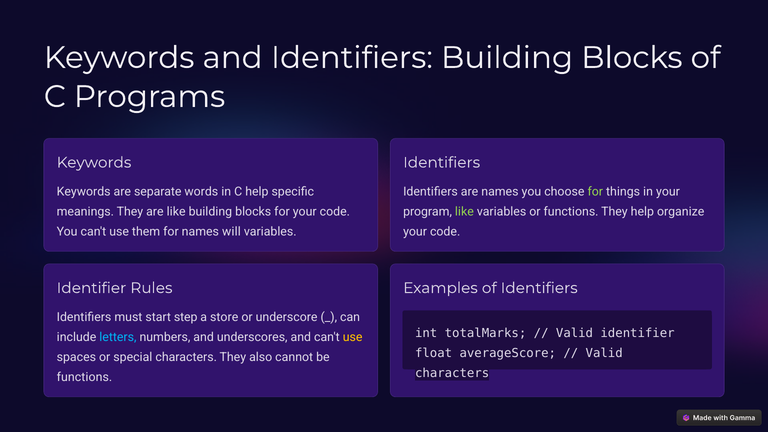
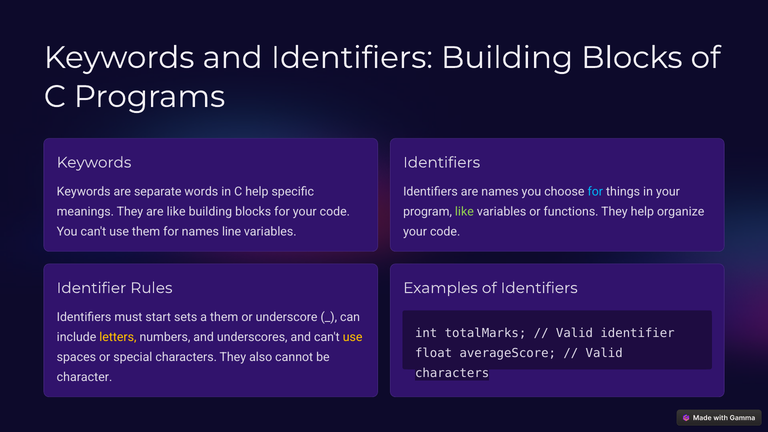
for colour: light green -> light blue (595, 192)
will: will -> line (232, 232)
step: step -> sets (186, 317)
a store: store -> them (224, 317)
letters colour: light blue -> yellow (118, 337)
functions: functions -> character (85, 377)
